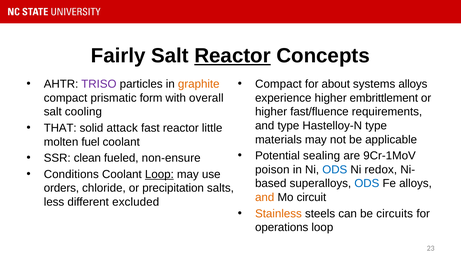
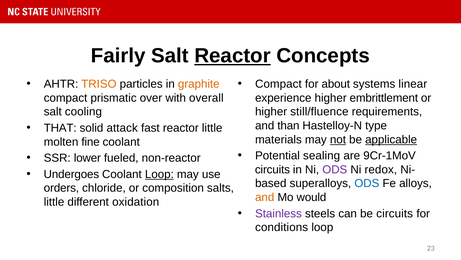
TRISO colour: purple -> orange (99, 84)
systems alloys: alloys -> linear (413, 84)
form: form -> over (151, 98)
fast/fluence: fast/fluence -> still/fluence (319, 112)
and type: type -> than (288, 125)
not underline: none -> present (338, 139)
applicable underline: none -> present (391, 139)
fuel: fuel -> fine (91, 142)
clean: clean -> lower (87, 158)
non-ensure: non-ensure -> non-reactor (171, 158)
poison: poison -> circuits (272, 169)
ODS colour: blue -> purple (335, 169)
Conditions: Conditions -> Undergoes (71, 174)
precipitation: precipitation -> composition (173, 188)
circuit: circuit -> would (311, 197)
less: less -> little (54, 201)
excluded: excluded -> oxidation (136, 201)
Stainless colour: orange -> purple (278, 213)
operations: operations -> conditions (282, 227)
